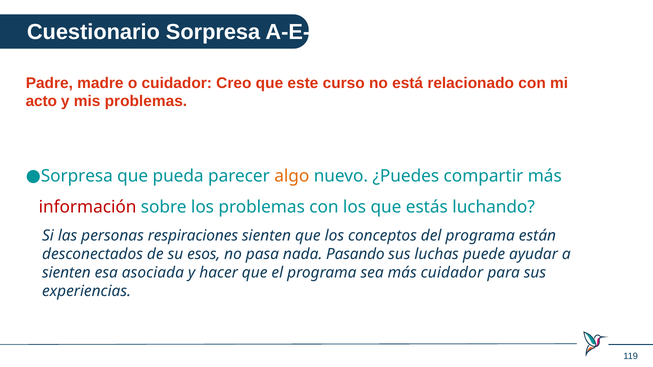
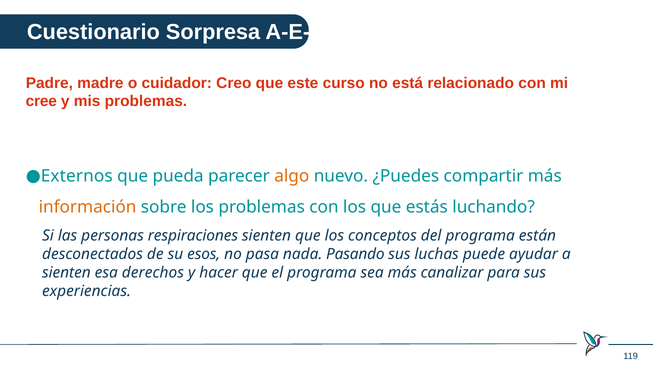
acto: acto -> cree (41, 101)
Sorpresa: Sorpresa -> Externos (77, 176)
información colour: red -> orange (88, 207)
asociada: asociada -> derechos (153, 273)
más cuidador: cuidador -> canalizar (452, 273)
